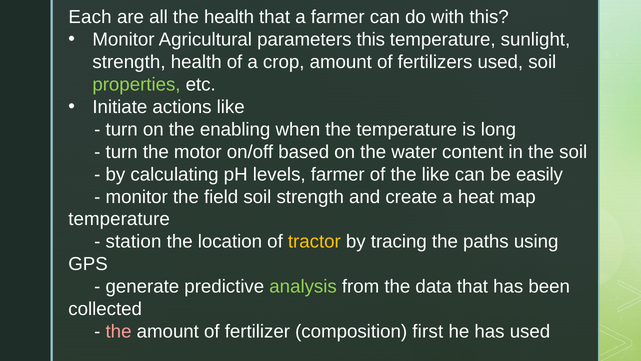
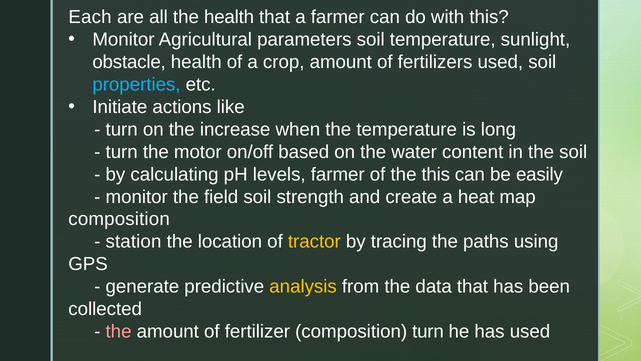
parameters this: this -> soil (371, 39)
strength: strength -> obstacle (129, 62)
properties colour: light green -> light blue (136, 84)
enabling: enabling -> increase (235, 129)
the like: like -> this (436, 174)
temperature: temperature -> composition (119, 219)
analysis colour: light green -> yellow (303, 286)
composition first: first -> turn (428, 331)
